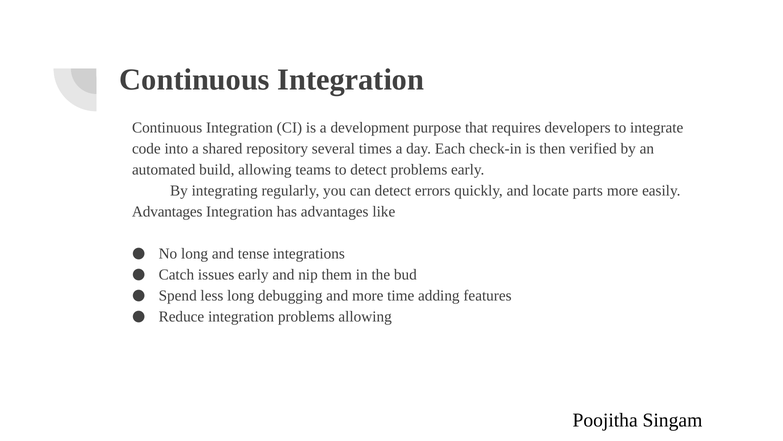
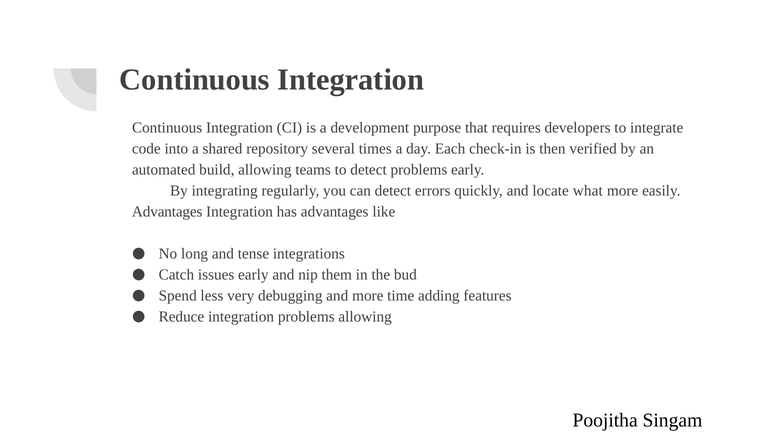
parts: parts -> what (588, 191)
less long: long -> very (241, 296)
